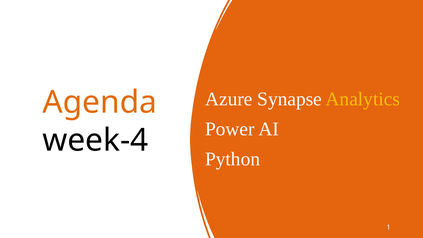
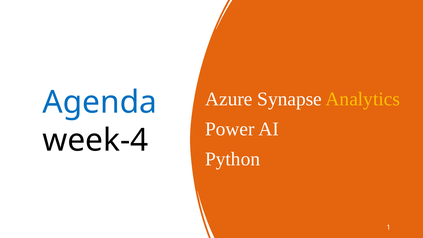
Agenda colour: orange -> blue (100, 102)
